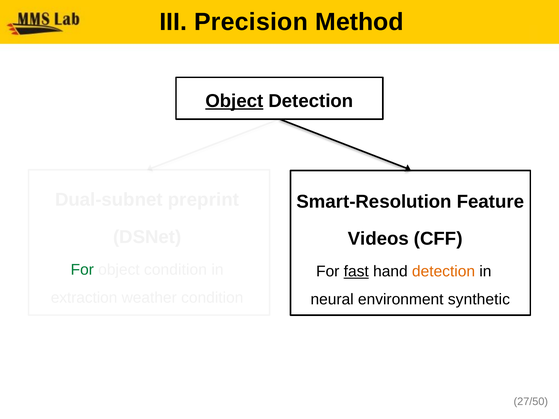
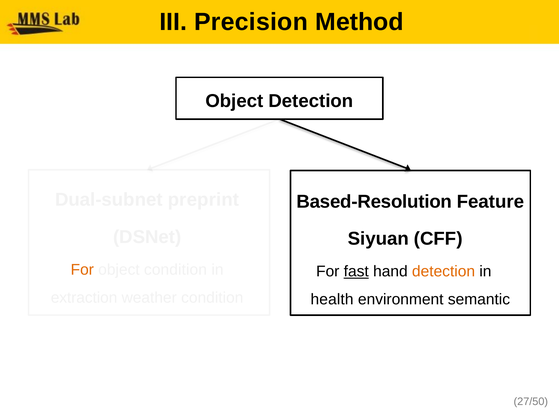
Object underline: present -> none (234, 101)
Smart-Resolution: Smart-Resolution -> Based-Resolution (374, 202)
Videos: Videos -> Siyuan (378, 239)
For colour: green -> orange (82, 270)
neural: neural -> health (332, 300)
synthetic: synthetic -> semantic (479, 300)
